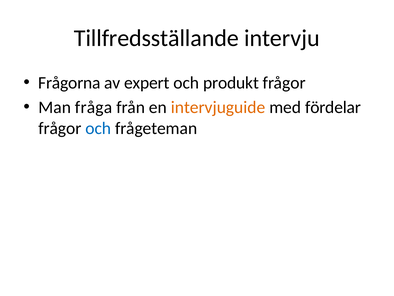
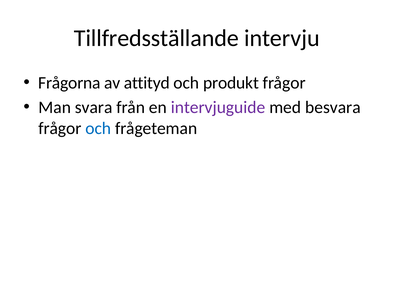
expert: expert -> attityd (147, 83)
fråga: fråga -> svara (94, 107)
intervjuguide colour: orange -> purple (218, 107)
fördelar: fördelar -> besvara (333, 107)
